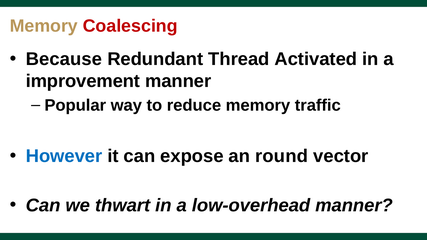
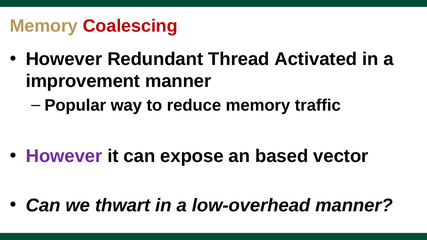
Because: Because -> However (64, 59)
However colour: blue -> purple (64, 156)
round: round -> based (282, 156)
